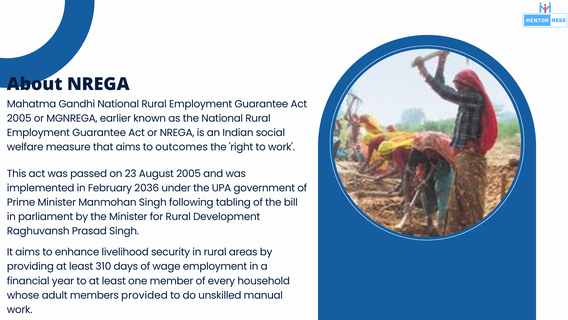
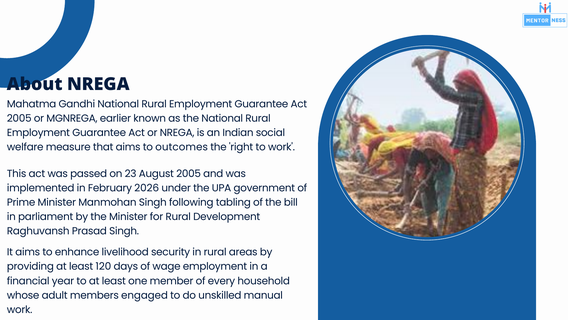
2036: 2036 -> 2026 (147, 188)
310: 310 -> 120 (103, 266)
provided: provided -> engaged (144, 295)
